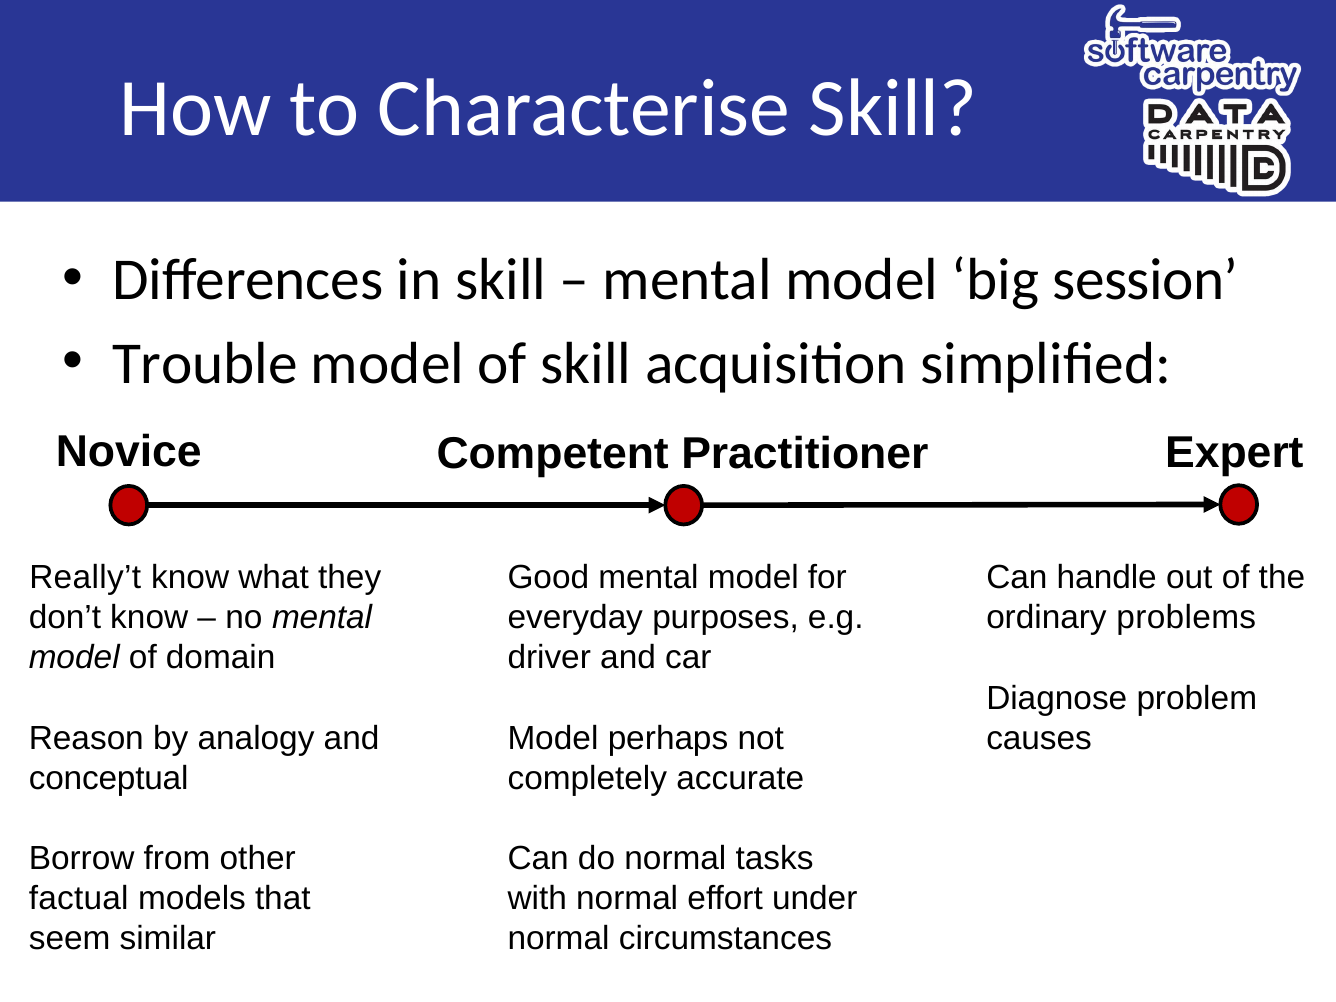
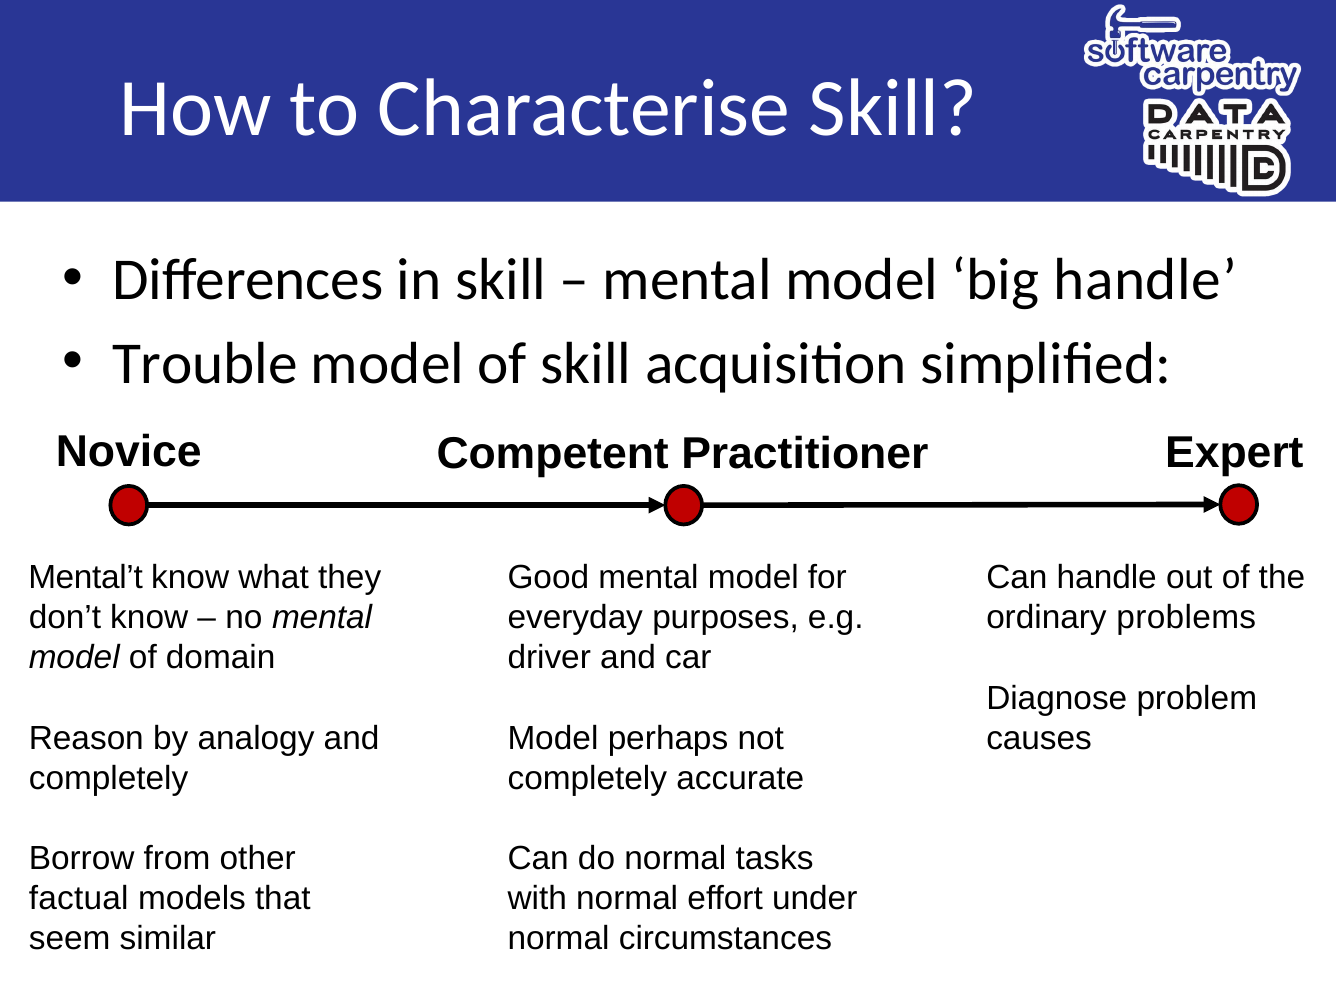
big session: session -> handle (1145, 280)
Really’t: Really’t -> Mental’t (86, 578)
conceptual: conceptual -> completely (109, 778)
